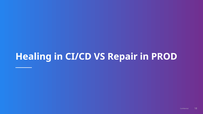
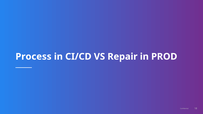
Healing: Healing -> Process (33, 57)
